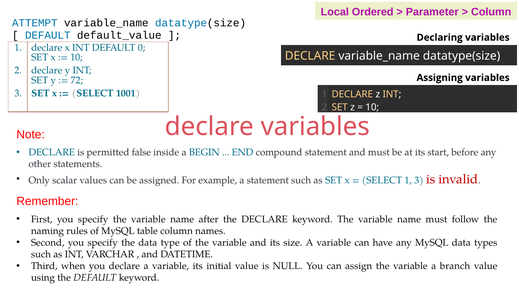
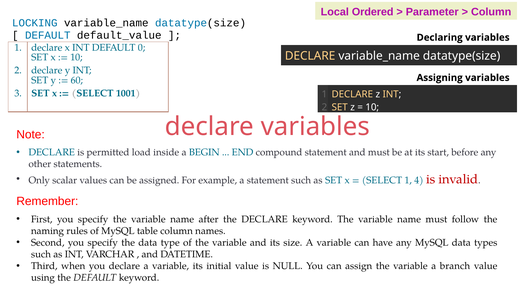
ATTEMPT: ATTEMPT -> LOCKING (35, 23)
72: 72 -> 60 (77, 80)
false: false -> load (141, 152)
1 3: 3 -> 4 (419, 180)
